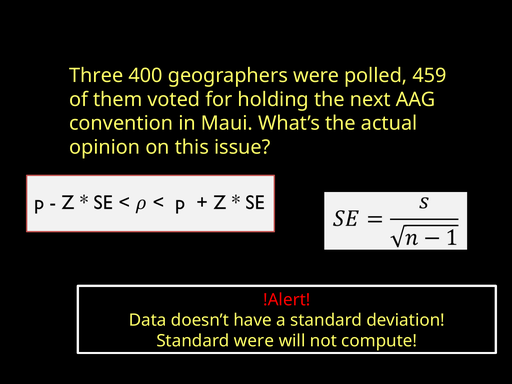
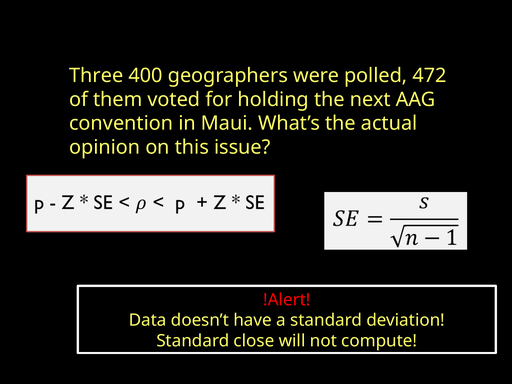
459: 459 -> 472 (430, 76)
Standard were: were -> close (254, 341)
